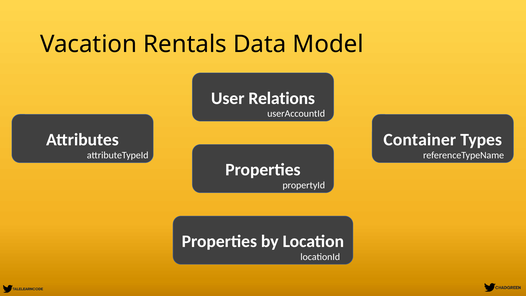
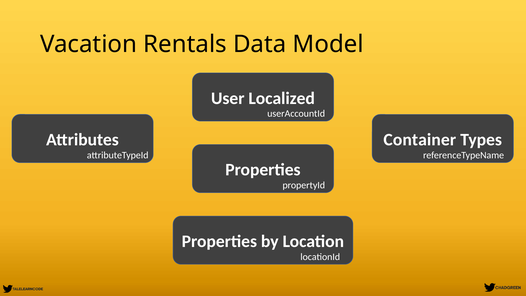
Relations: Relations -> Localized (282, 98)
